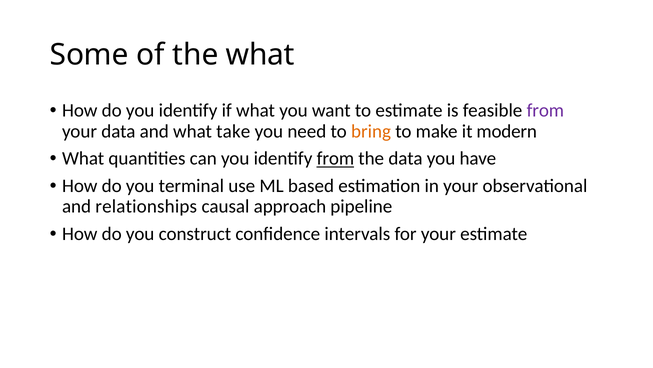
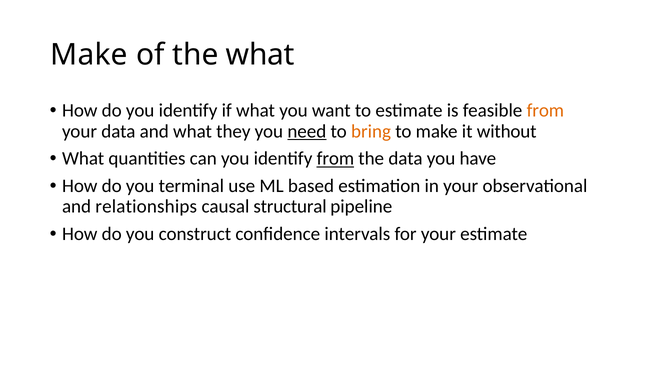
Some: Some -> Make (89, 55)
from colour: purple -> orange (545, 110)
take: take -> they (233, 131)
need underline: none -> present (307, 131)
modern: modern -> without (507, 131)
approach: approach -> structural (290, 206)
